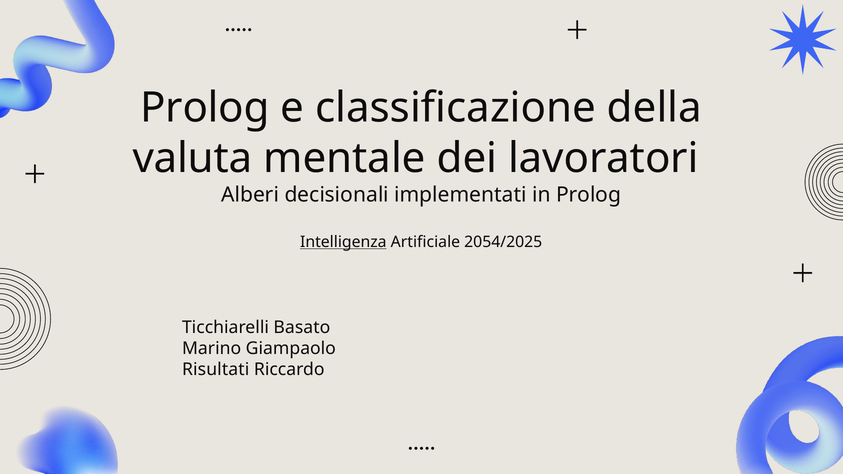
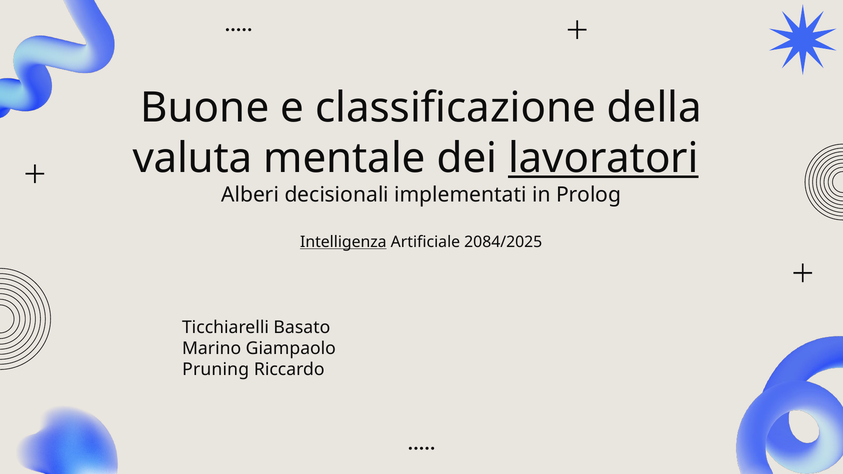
Prolog: Prolog -> Buone (205, 108)
lavoratori underline: none -> present (603, 159)
2054/2025: 2054/2025 -> 2084/2025 (503, 242)
Risultati: Risultati -> Pruning (216, 370)
